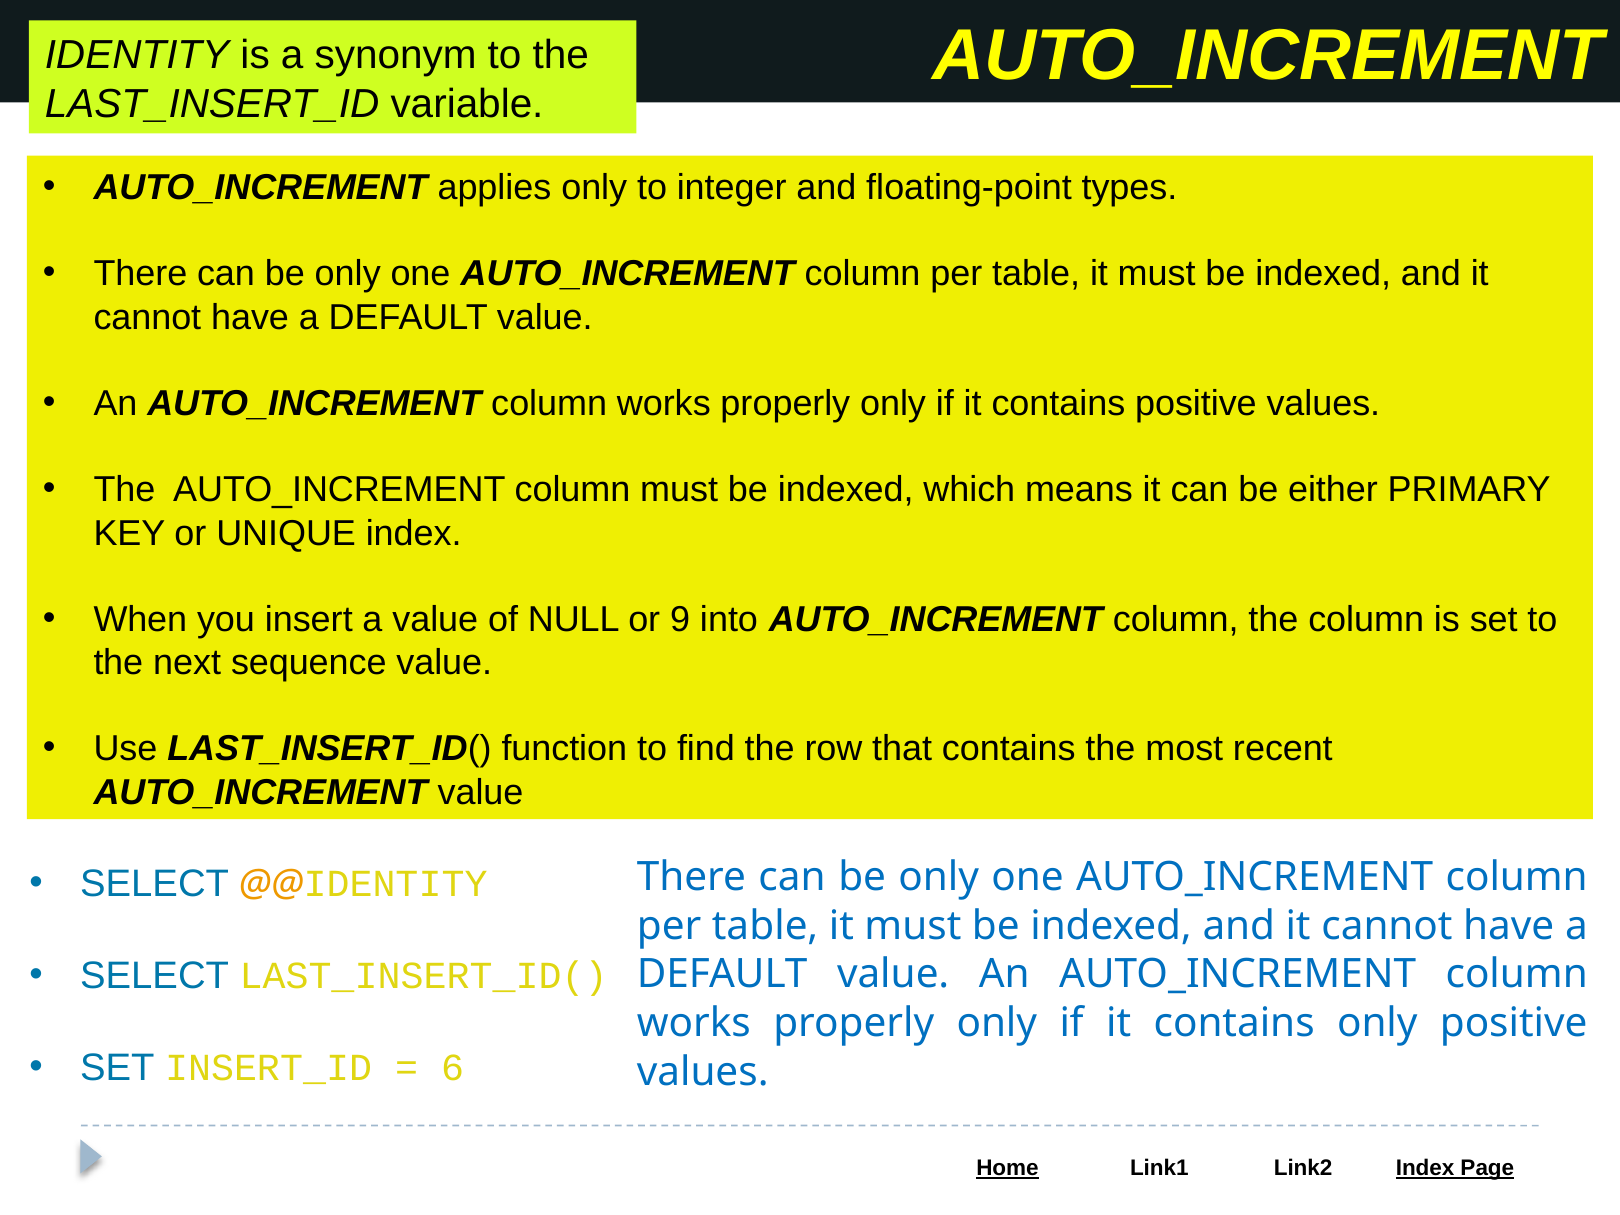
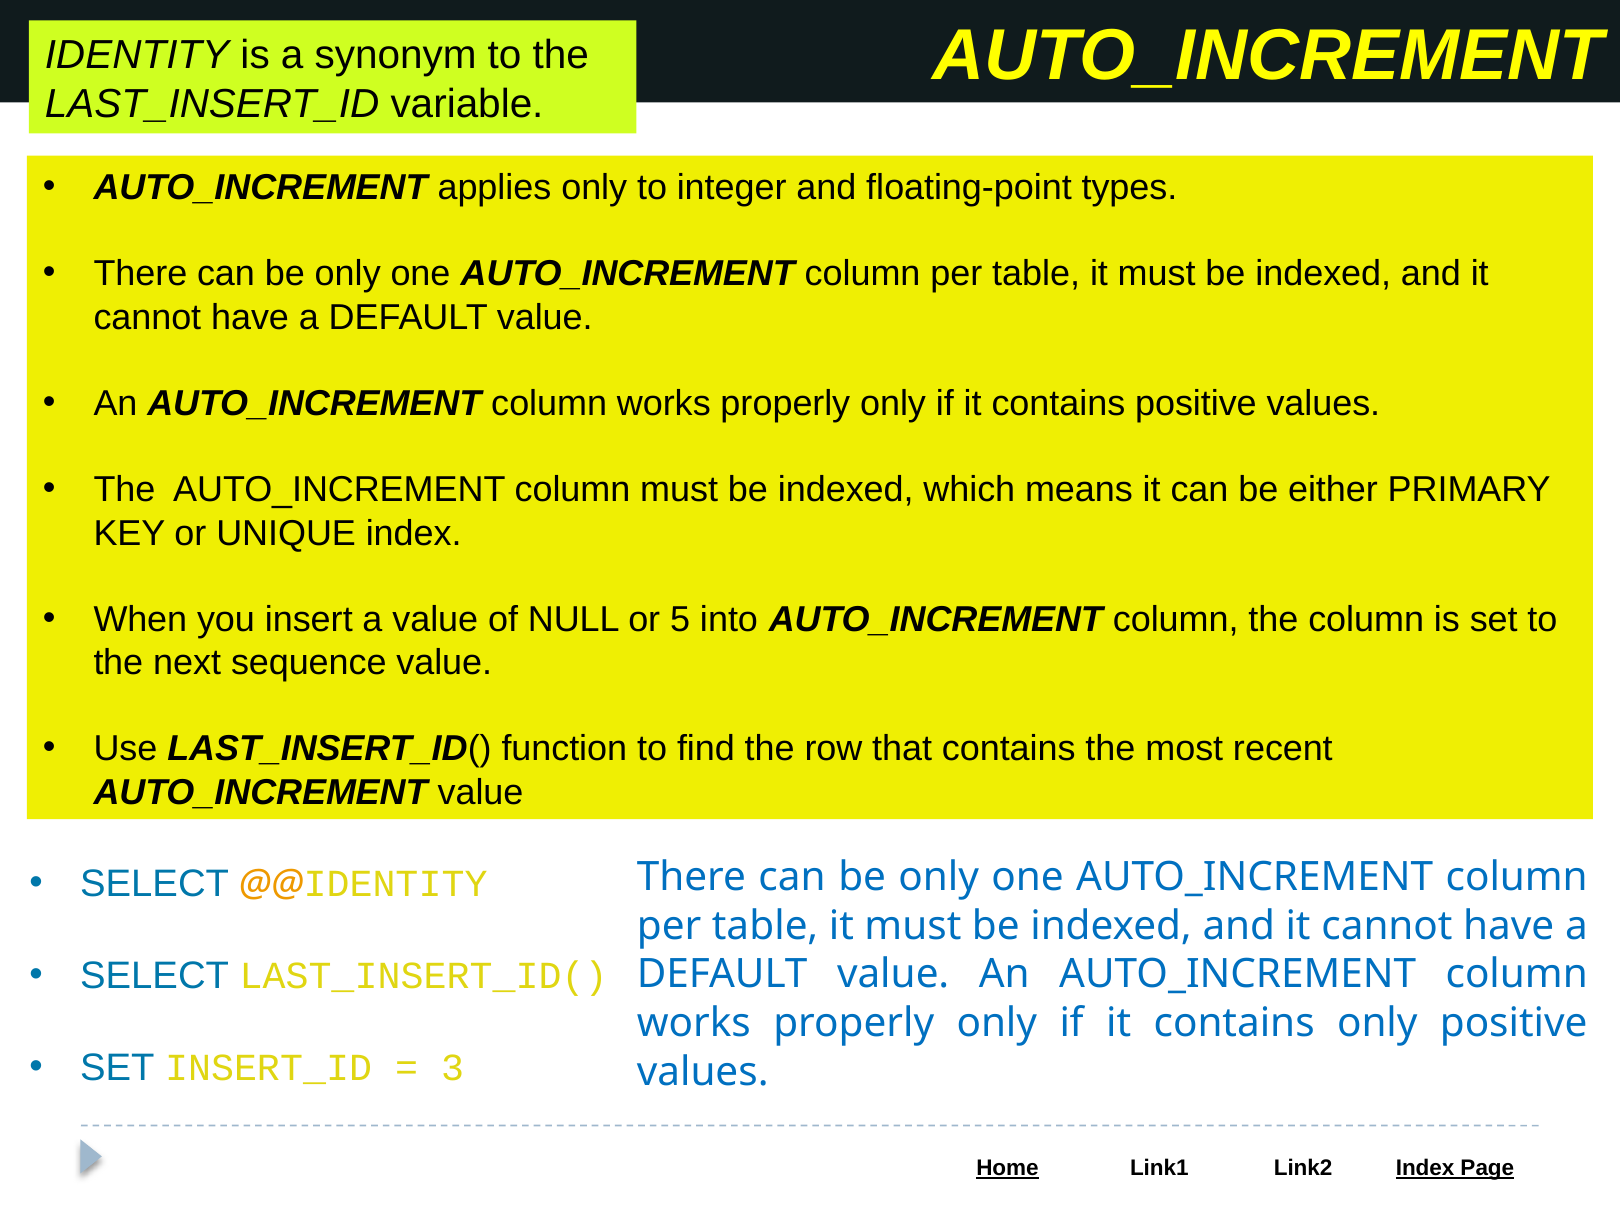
9: 9 -> 5 (680, 620)
6: 6 -> 3 (453, 1068)
